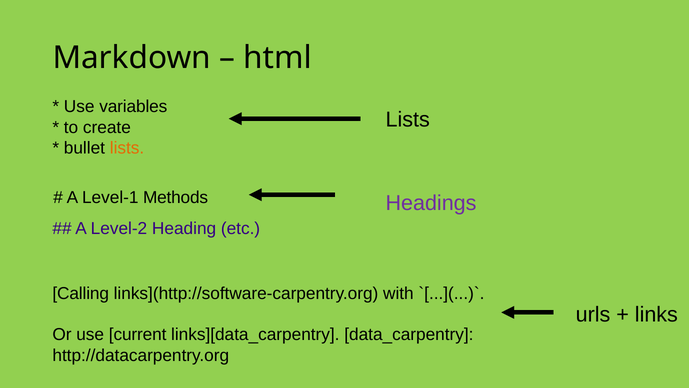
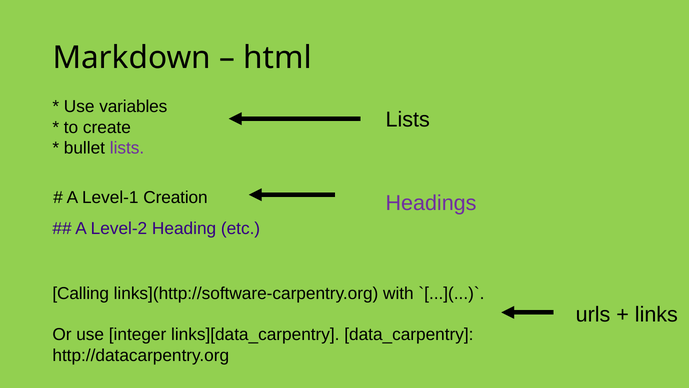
lists colour: orange -> purple (127, 148)
Methods: Methods -> Creation (175, 197)
current: current -> integer (138, 334)
